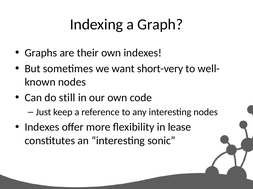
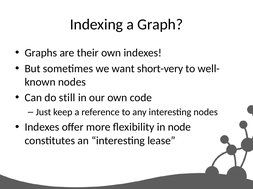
lease: lease -> node (179, 128)
sonic: sonic -> lease (161, 141)
